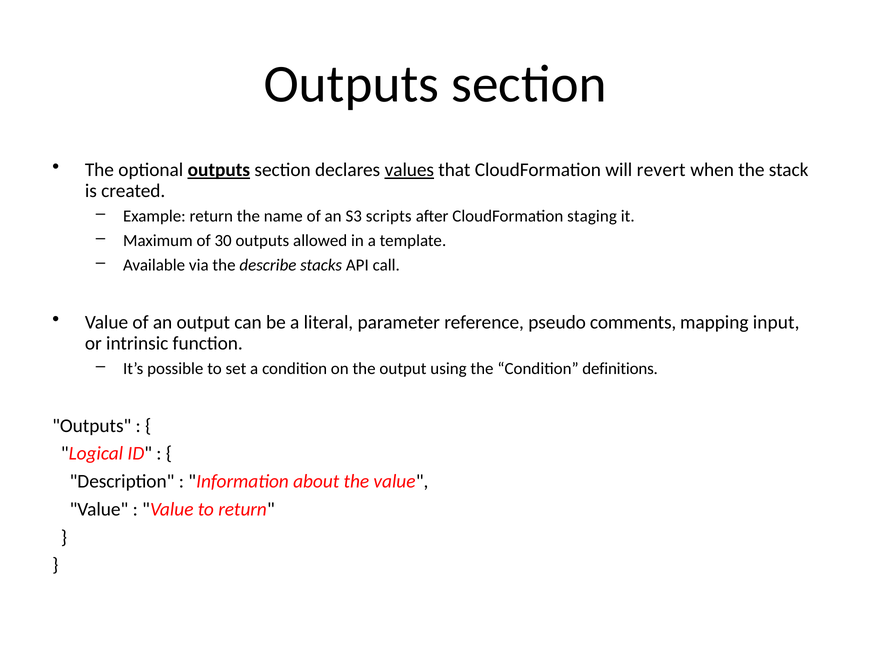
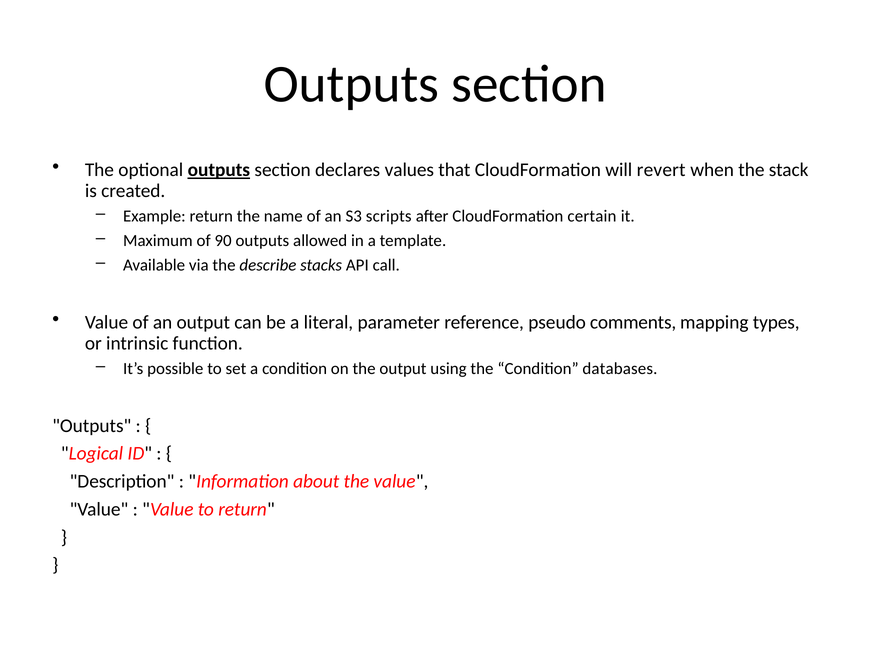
values underline: present -> none (409, 170)
staging: staging -> certain (592, 216)
30: 30 -> 90 (223, 240)
input: input -> types (776, 322)
definitions: definitions -> databases (620, 368)
